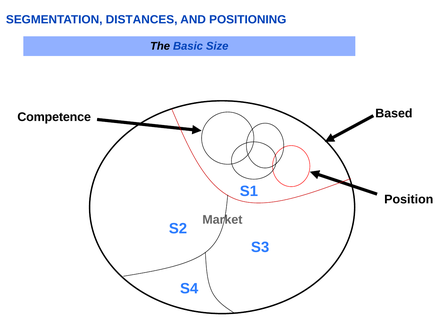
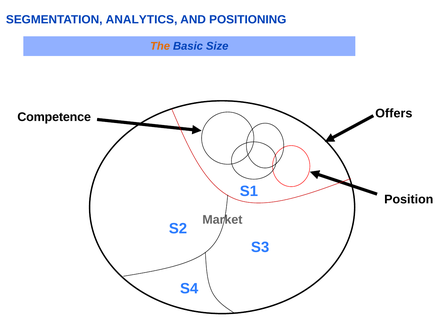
DISTANCES: DISTANCES -> ANALYTICS (142, 19)
The colour: black -> orange (160, 46)
Based: Based -> Offers (394, 113)
